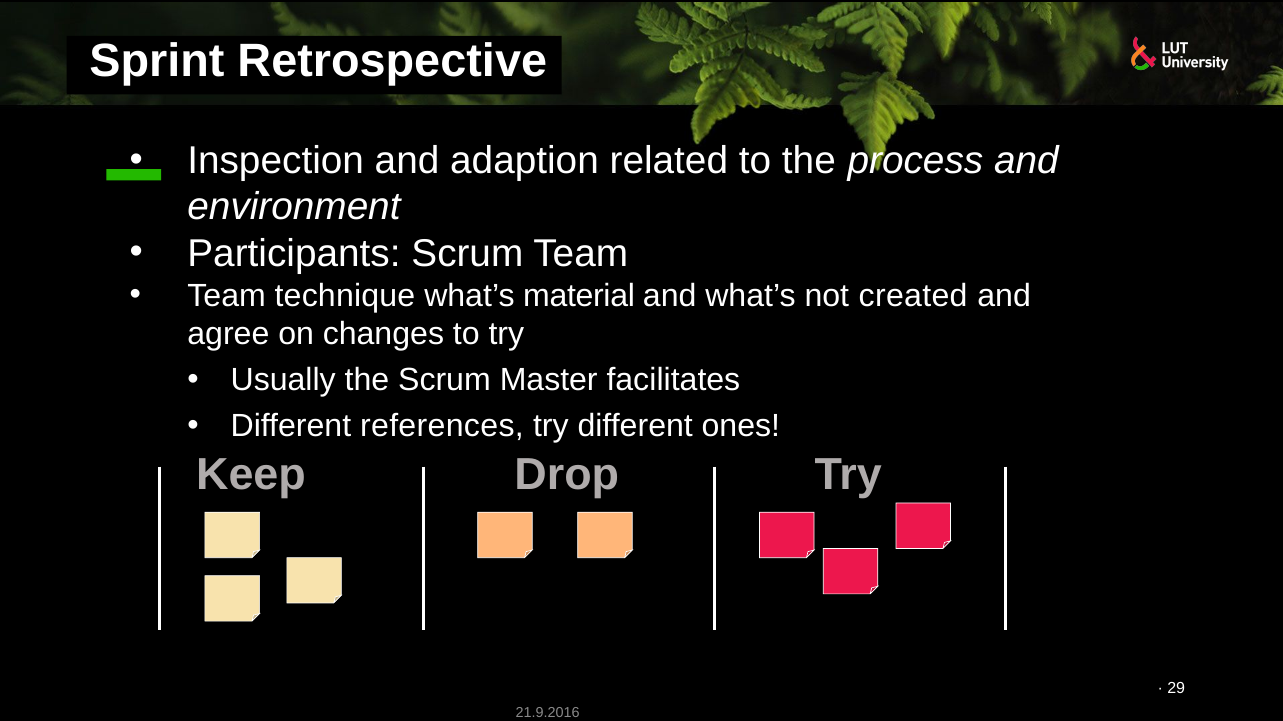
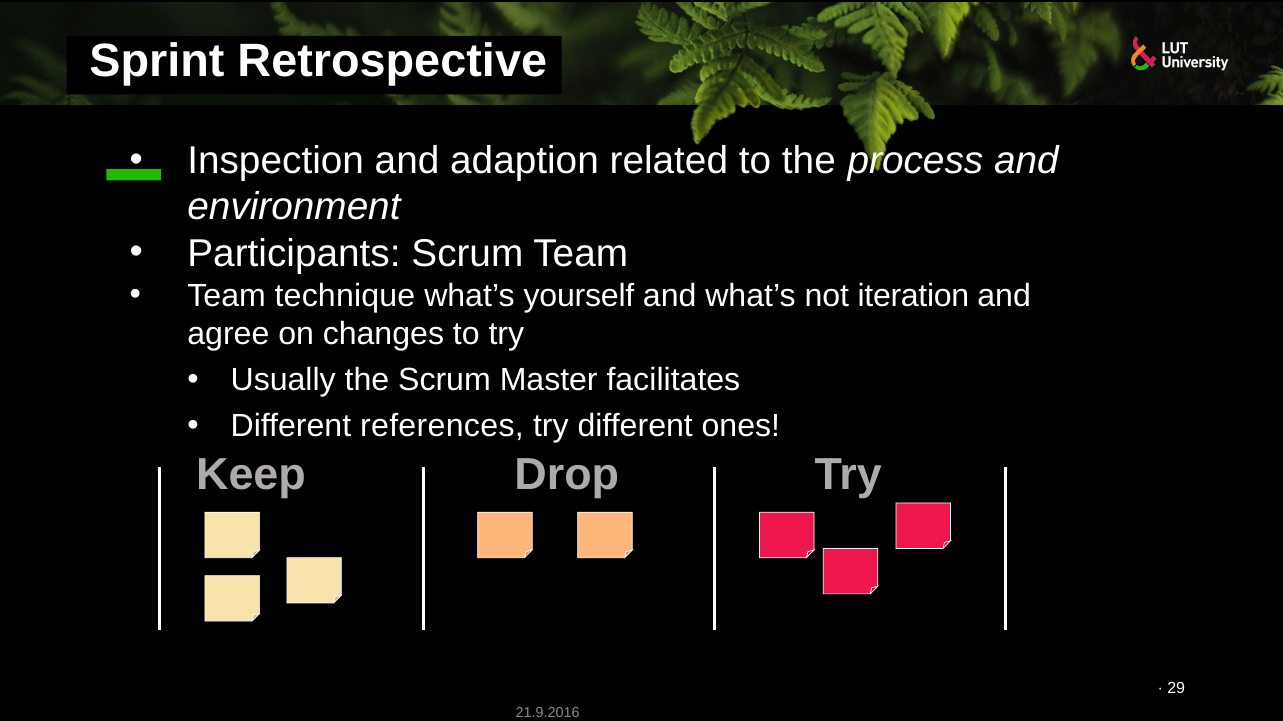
material: material -> yourself (579, 296)
created: created -> iteration (913, 296)
